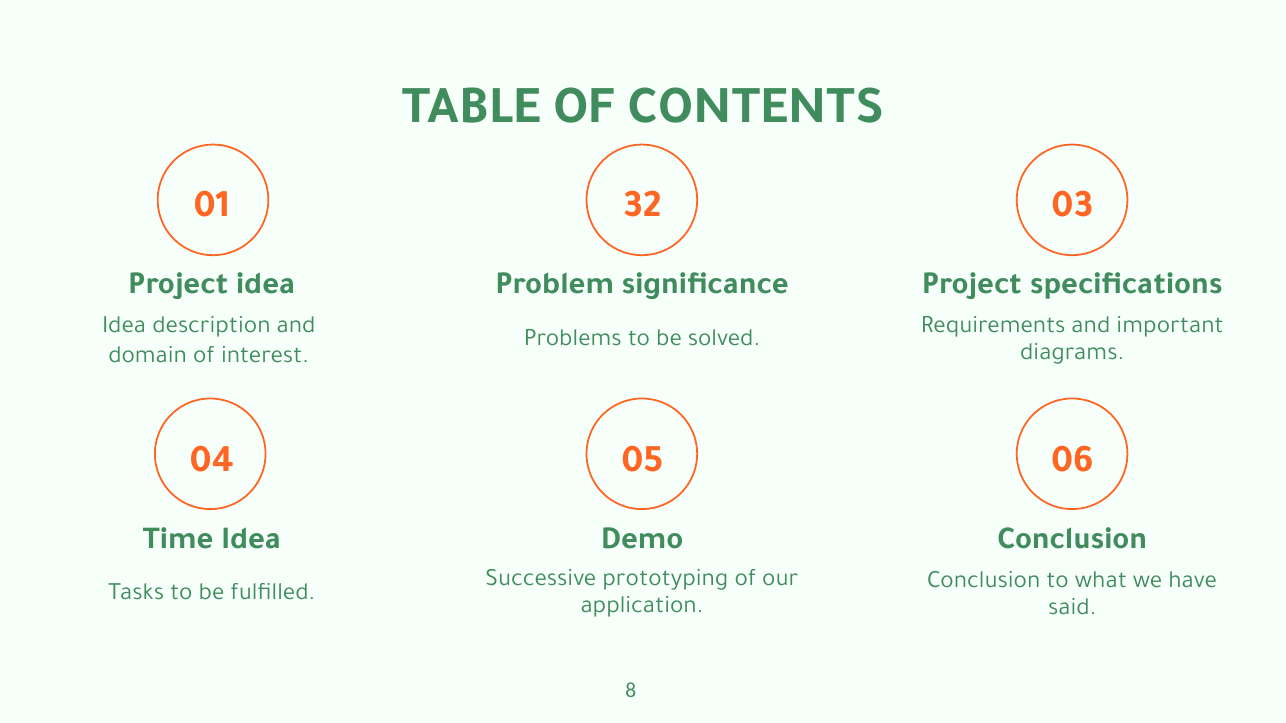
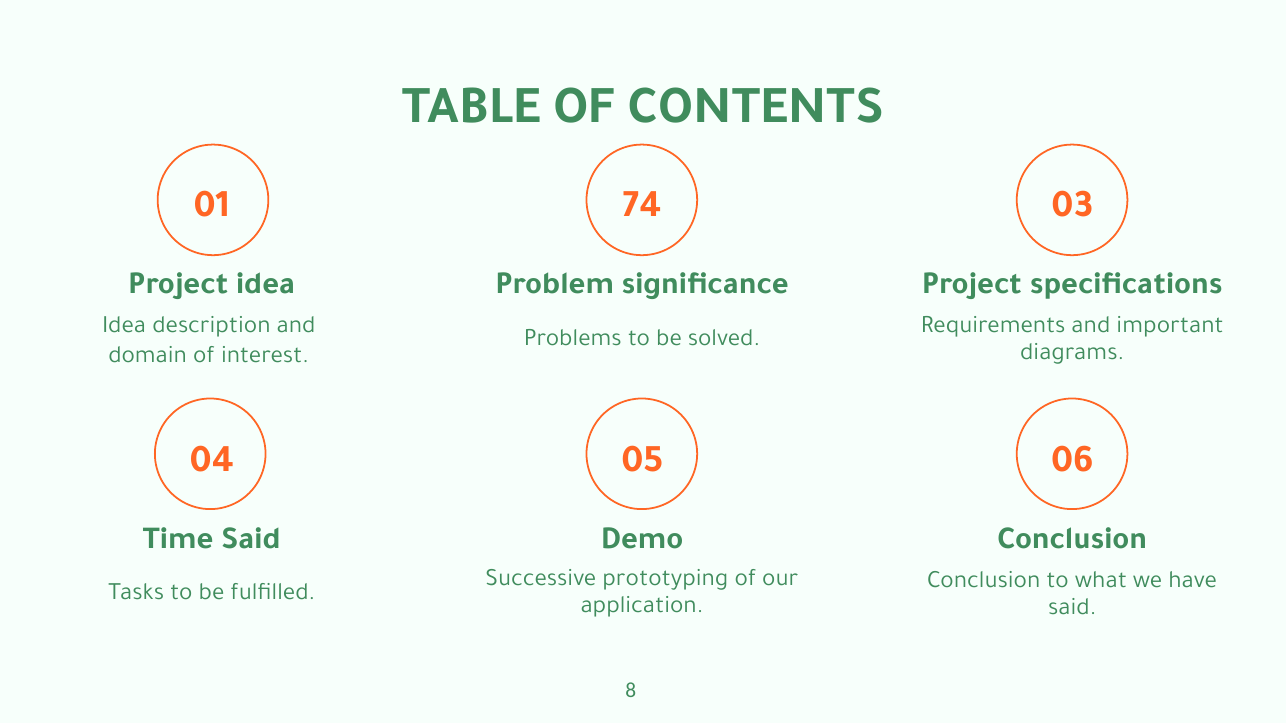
32: 32 -> 74 (642, 204)
Time Idea: Idea -> Said (251, 538)
